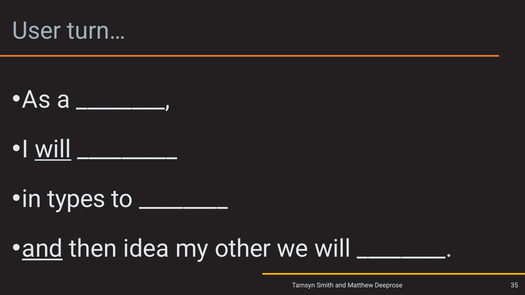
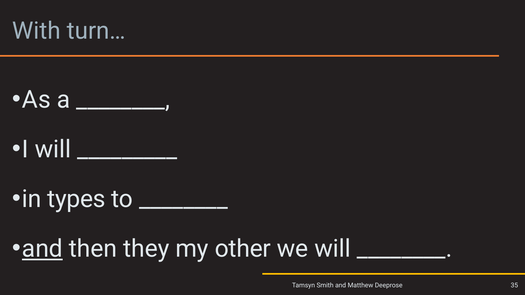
User: User -> With (36, 31)
will underline: present -> none (53, 150)
idea: idea -> they (146, 249)
